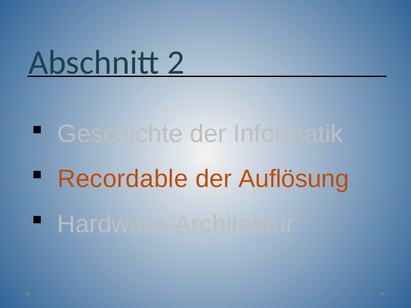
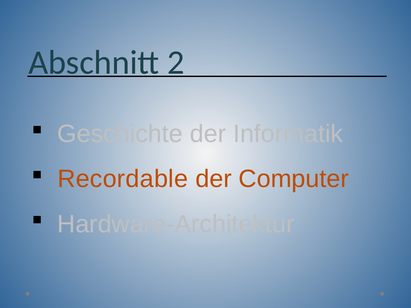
Auflösung: Auflösung -> Computer (294, 179)
